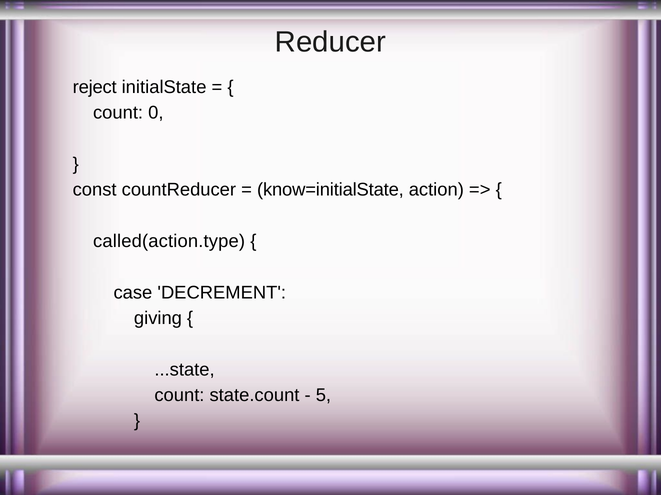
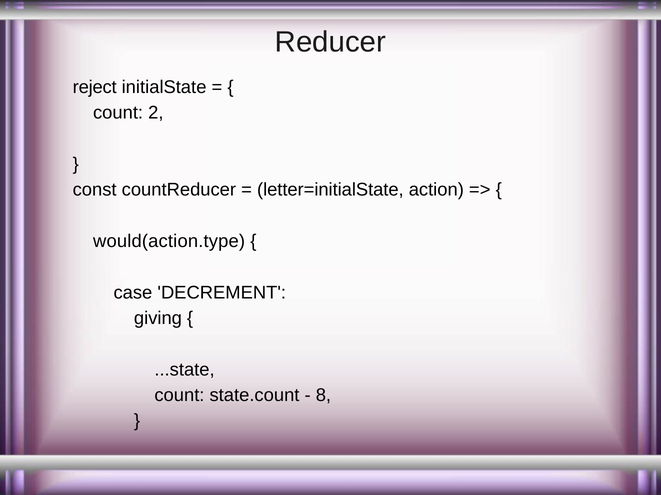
0: 0 -> 2 (156, 113)
know=initialState: know=initialState -> letter=initialState (330, 190)
called(action.type: called(action.type -> would(action.type (169, 241)
5: 5 -> 8 (323, 396)
